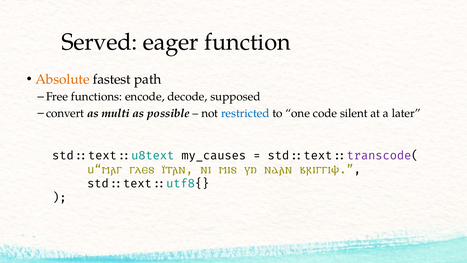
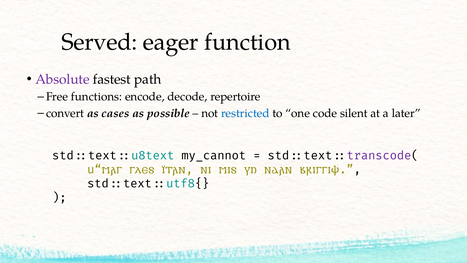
Absolute colour: orange -> purple (62, 79)
supposed: supposed -> repertoire (235, 97)
multi: multi -> cases (116, 113)
my_causes: my_causes -> my_cannot (214, 156)
